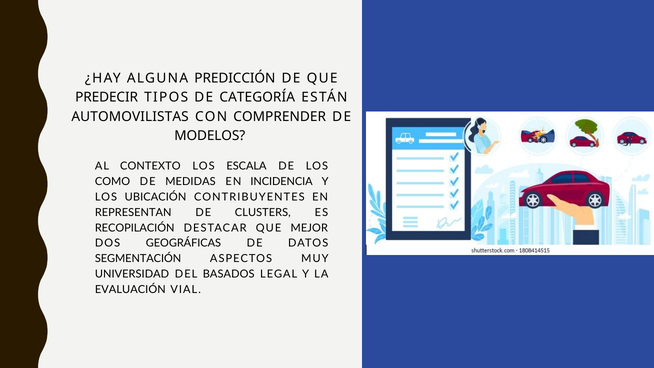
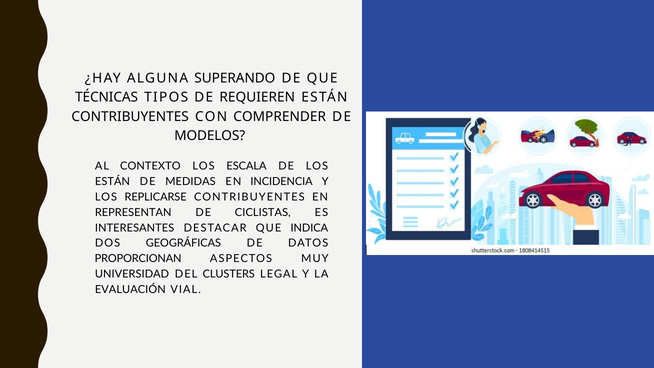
PREDICCIÓN: PREDICCIÓN -> SUPERANDO (235, 78)
PREDECIR: PREDECIR -> TÉCNICAS (107, 97)
CATEGORÍA: CATEGORÍA -> REQUIEREN (257, 97)
AUTOMOVILISTAS: AUTOMOVILISTAS -> CONTRIBUYENTES (130, 117)
COMO: COMO -> ESTÁN (112, 182)
UBICACIÓN: UBICACIÓN -> REPLICARSE (156, 197)
CLUSTERS: CLUSTERS -> CICLISTAS (263, 212)
RECOPILACIÓN: RECOPILACIÓN -> INTERESANTES (135, 228)
MEJOR: MEJOR -> INDICA (309, 228)
SEGMENTACIÓN: SEGMENTACIÓN -> PROPORCIONAN (138, 259)
BASADOS: BASADOS -> CLUSTERS (229, 274)
